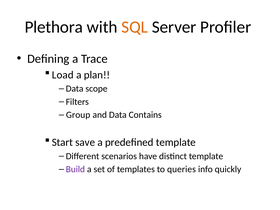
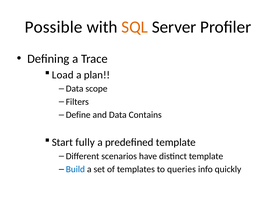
Plethora: Plethora -> Possible (54, 27)
Group: Group -> Define (78, 115)
save: save -> fully (85, 142)
Build colour: purple -> blue (75, 169)
